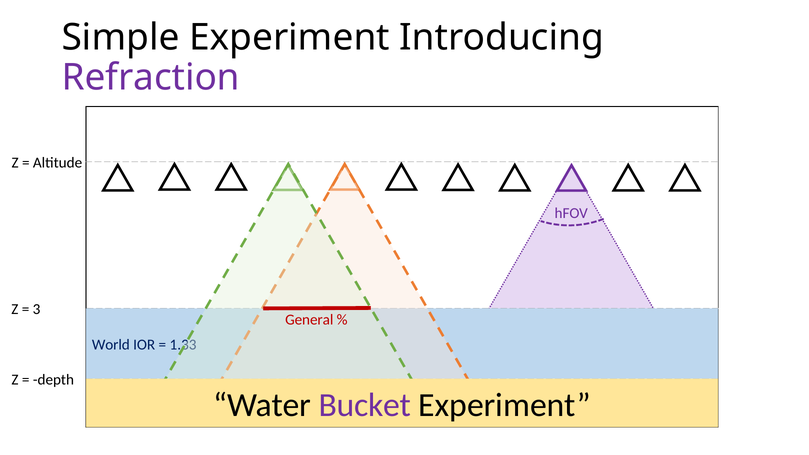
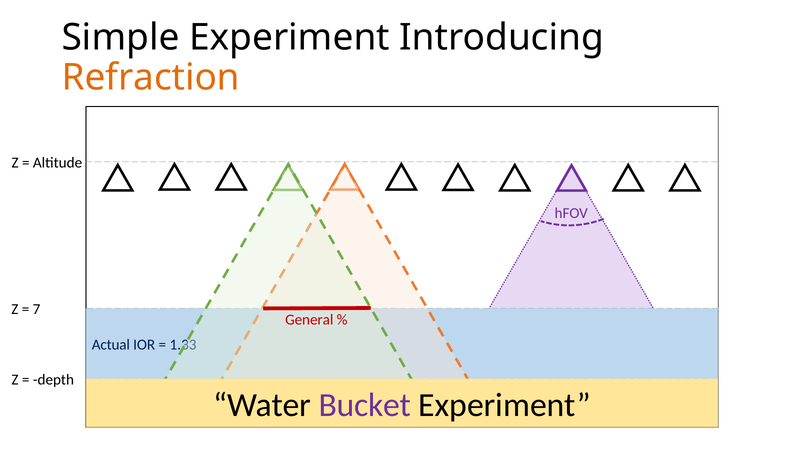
Refraction colour: purple -> orange (151, 78)
3: 3 -> 7 (37, 309)
World: World -> Actual (111, 345)
